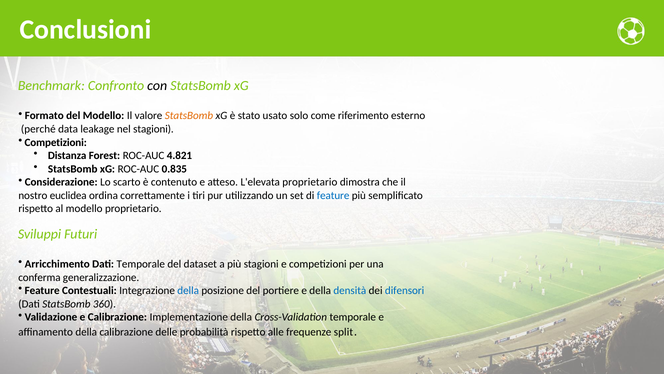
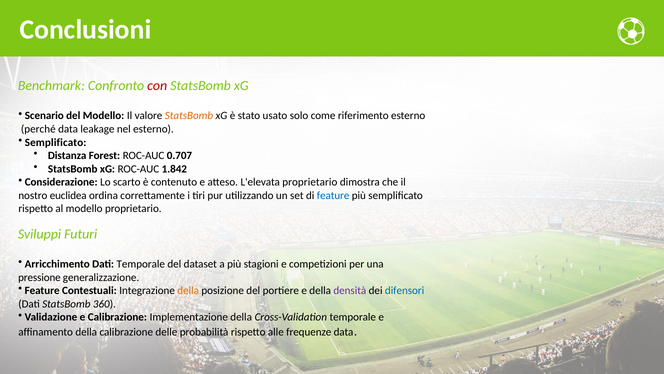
con colour: black -> red (157, 86)
Formato: Formato -> Scenario (44, 116)
nel stagioni: stagioni -> esterno (153, 129)
Competizioni: Competizioni -> Semplificato (56, 142)
4.821: 4.821 -> 0.707 (179, 155)
0.835: 0.835 -> 1.842 (174, 169)
conferma: conferma -> pressione (39, 277)
della colour: blue -> orange (188, 290)
densità colour: blue -> purple (350, 290)
frequenze split: split -> data (344, 331)
